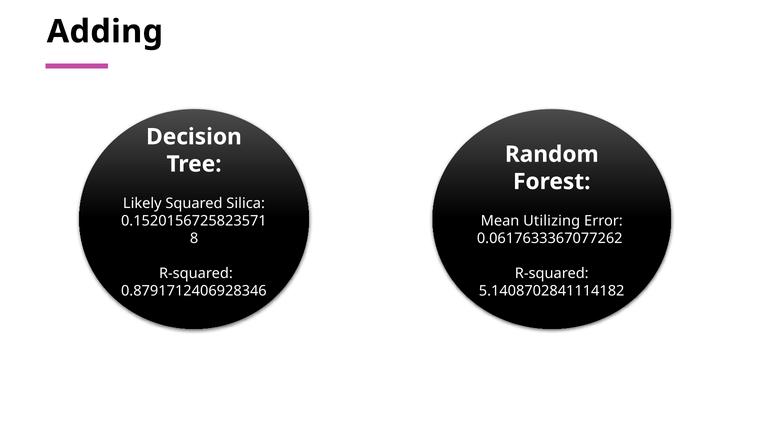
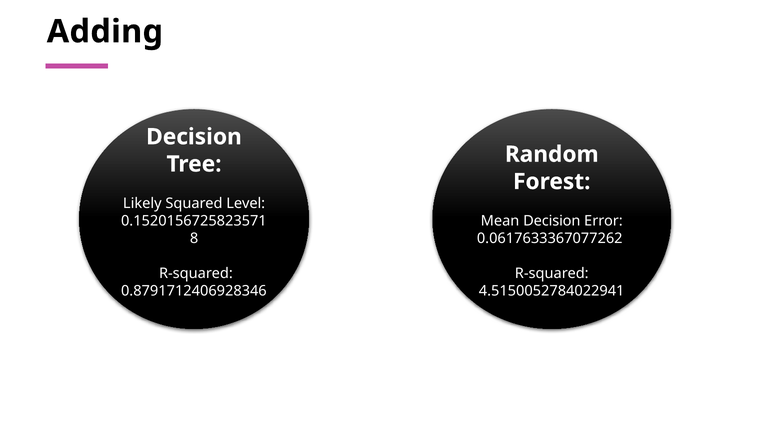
Silica: Silica -> Level (246, 204)
Mean Utilizing: Utilizing -> Decision (552, 221)
5.1408702841114182: 5.1408702841114182 -> 4.5150052784022941 (552, 291)
